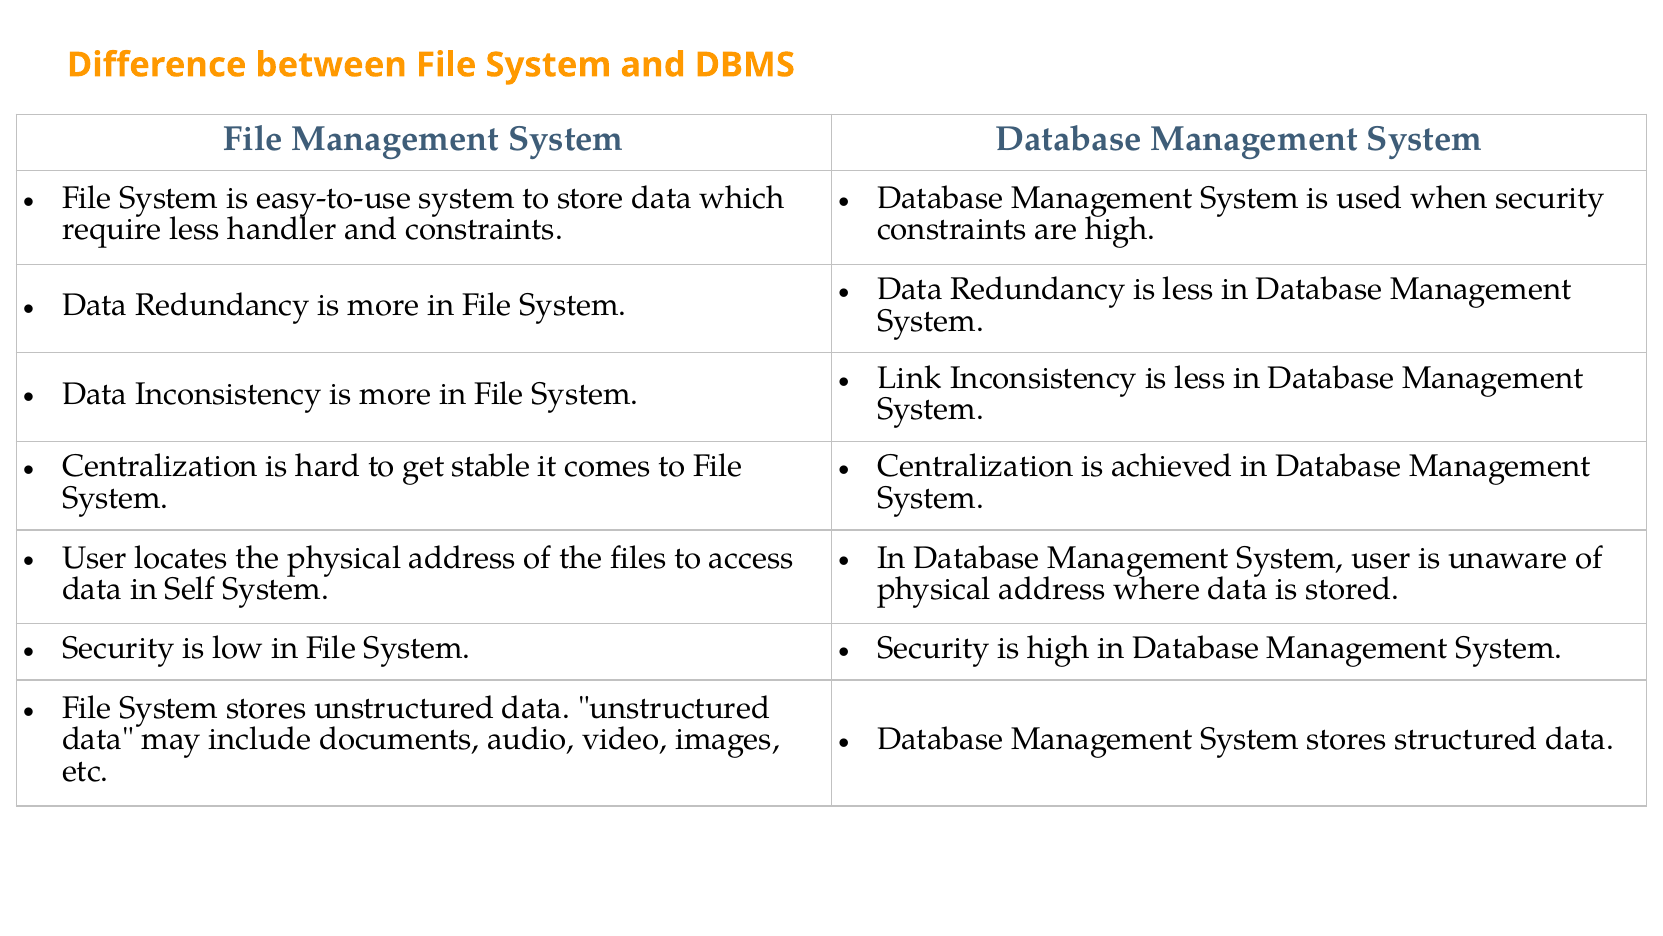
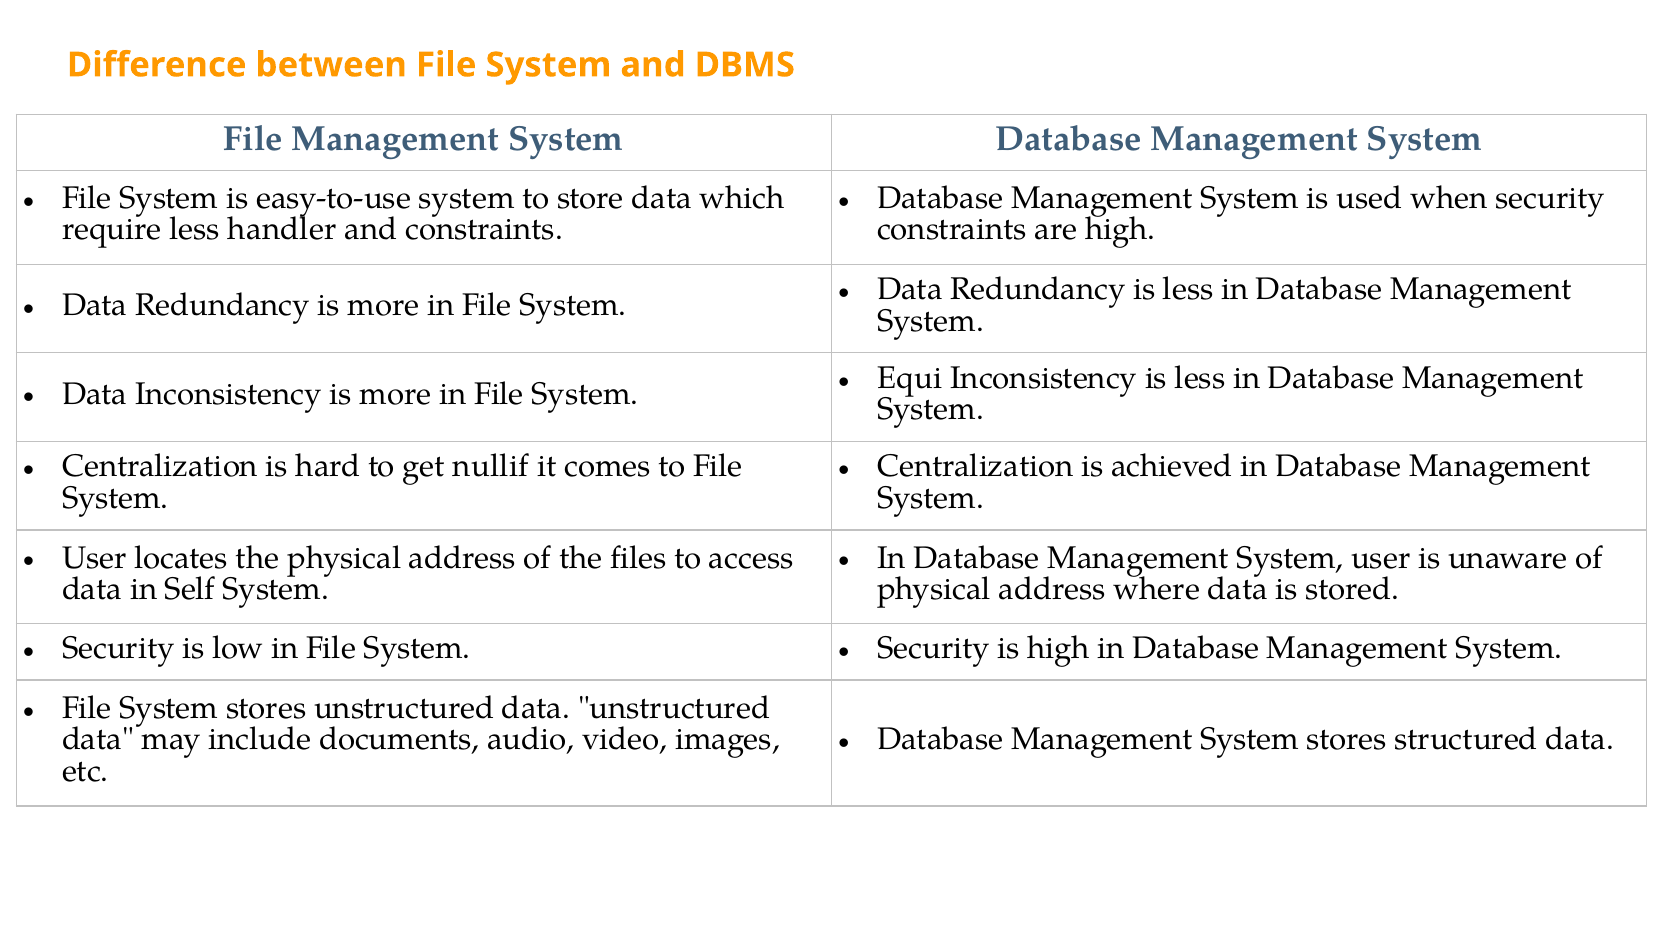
Link: Link -> Equi (910, 378)
stable: stable -> nullif (491, 466)
